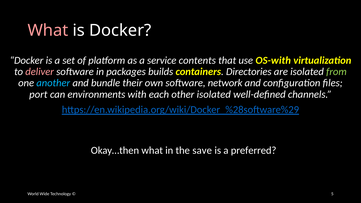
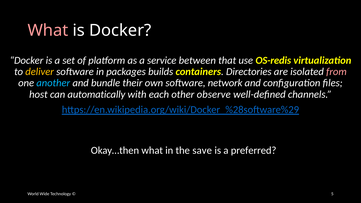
contents: contents -> between (197, 60)
OS-with: OS-with -> OS-redis (273, 60)
deliver colour: pink -> yellow (40, 72)
from colour: light green -> pink (336, 72)
port: port -> host (38, 94)
environments: environments -> automatically (96, 94)
other isolated: isolated -> observe (214, 94)
